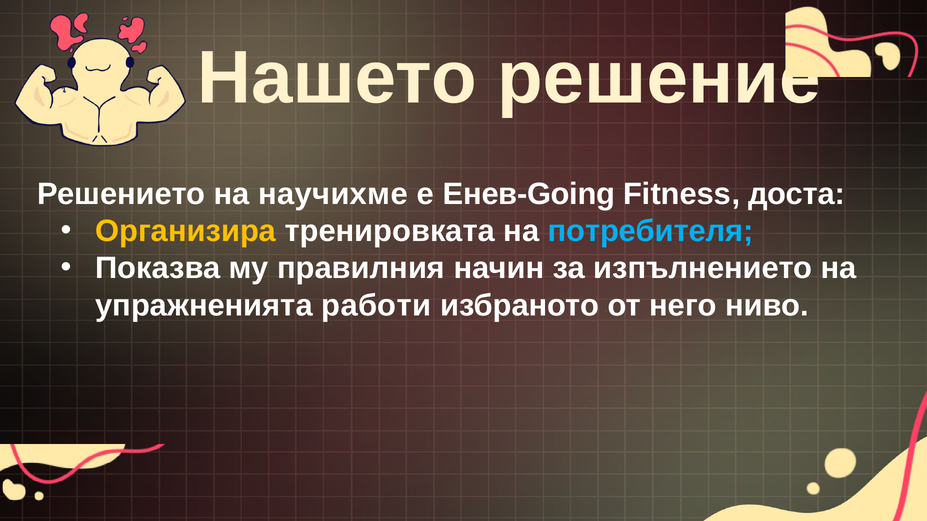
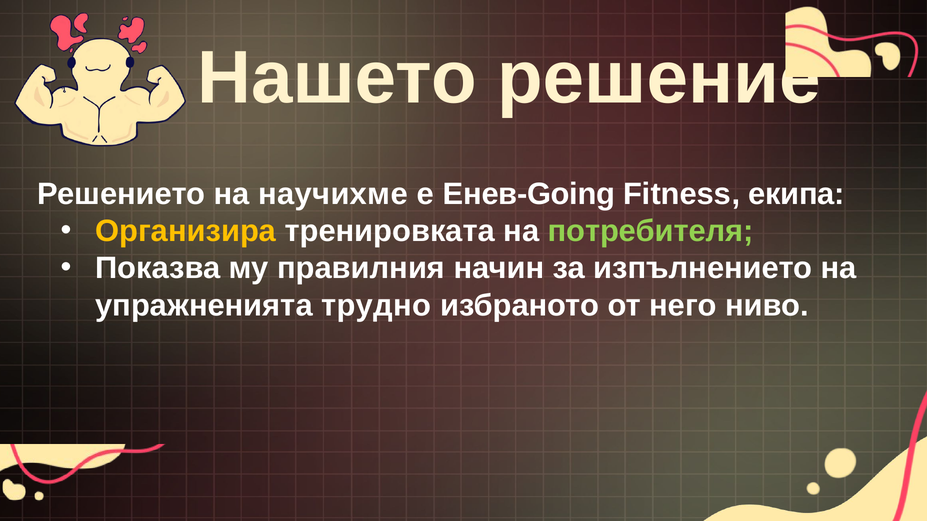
доста: доста -> екипa (796, 194)
потребителя colour: light blue -> light green (651, 231)
работи: работи -> трудно (376, 306)
